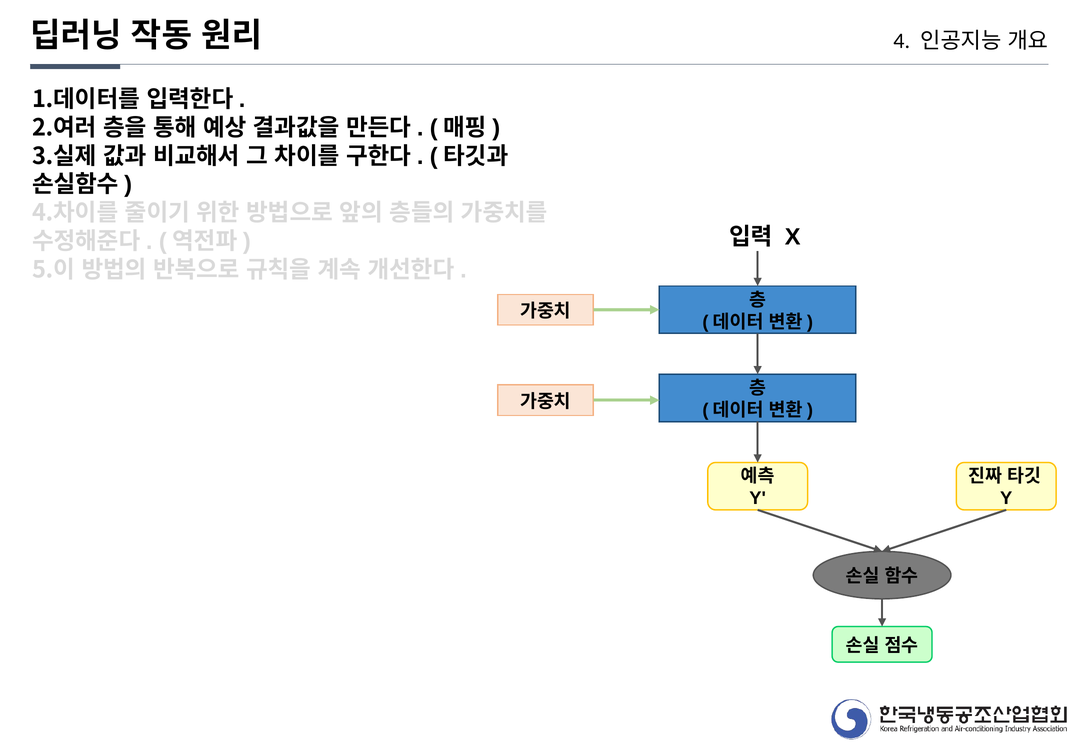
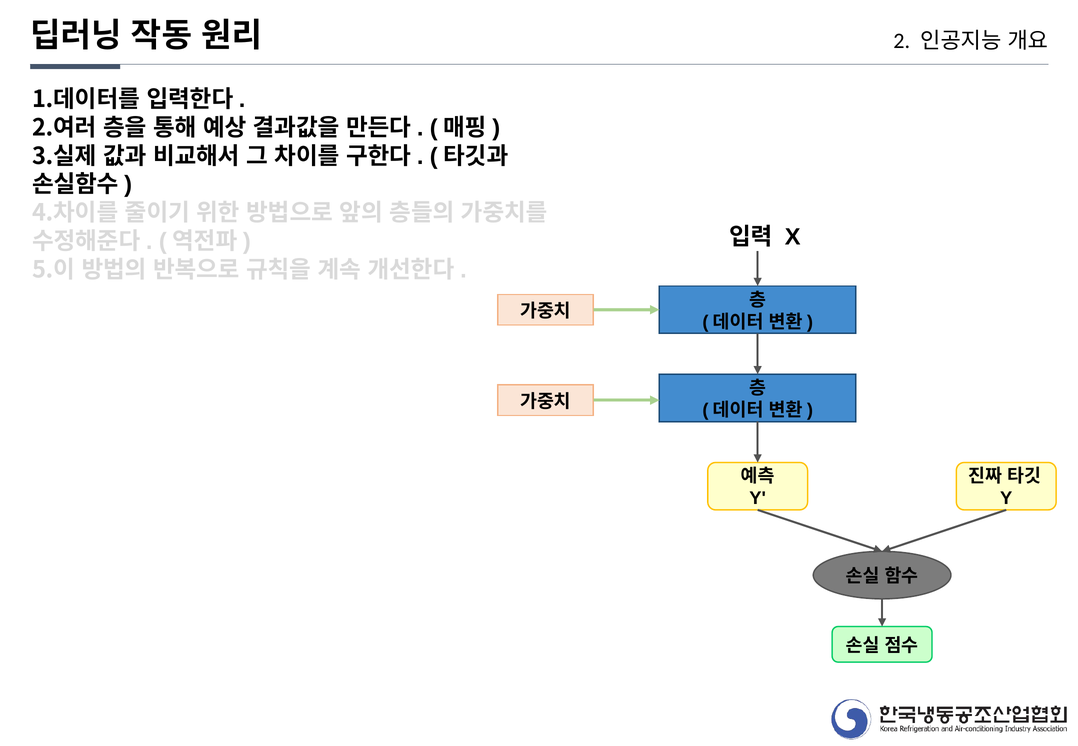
4: 4 -> 2 (902, 41)
